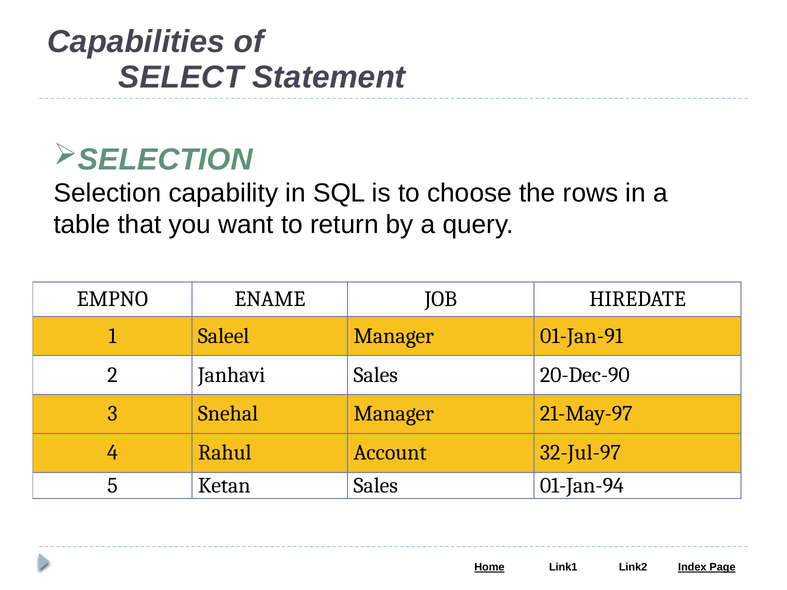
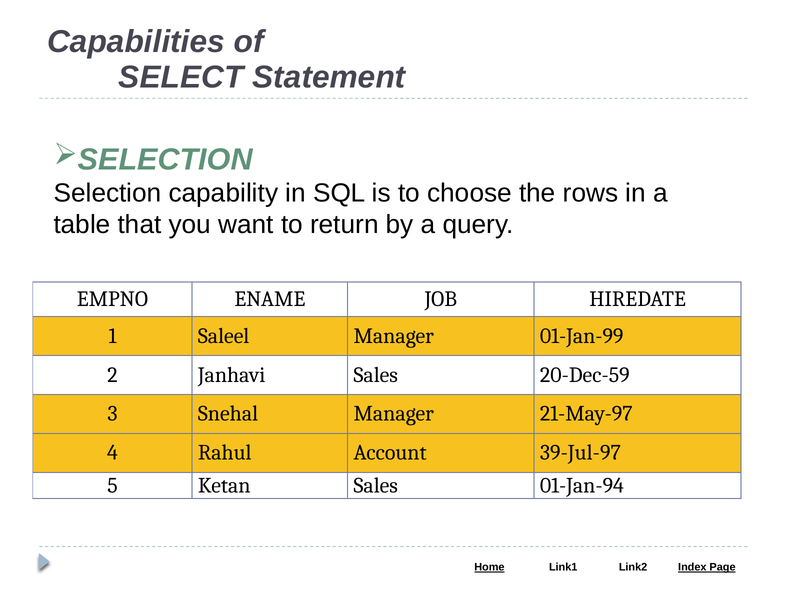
01-Jan-91: 01-Jan-91 -> 01-Jan-99 (582, 336)
20-Dec-90: 20-Dec-90 -> 20-Dec-59 (585, 375)
32-Jul-97: 32-Jul-97 -> 39-Jul-97 (580, 453)
